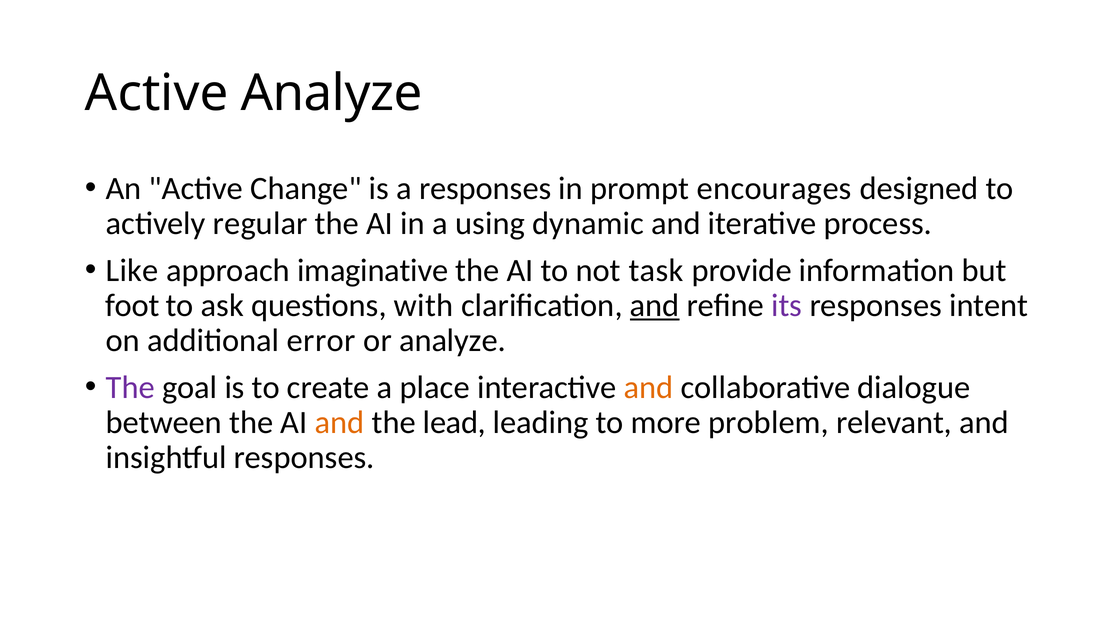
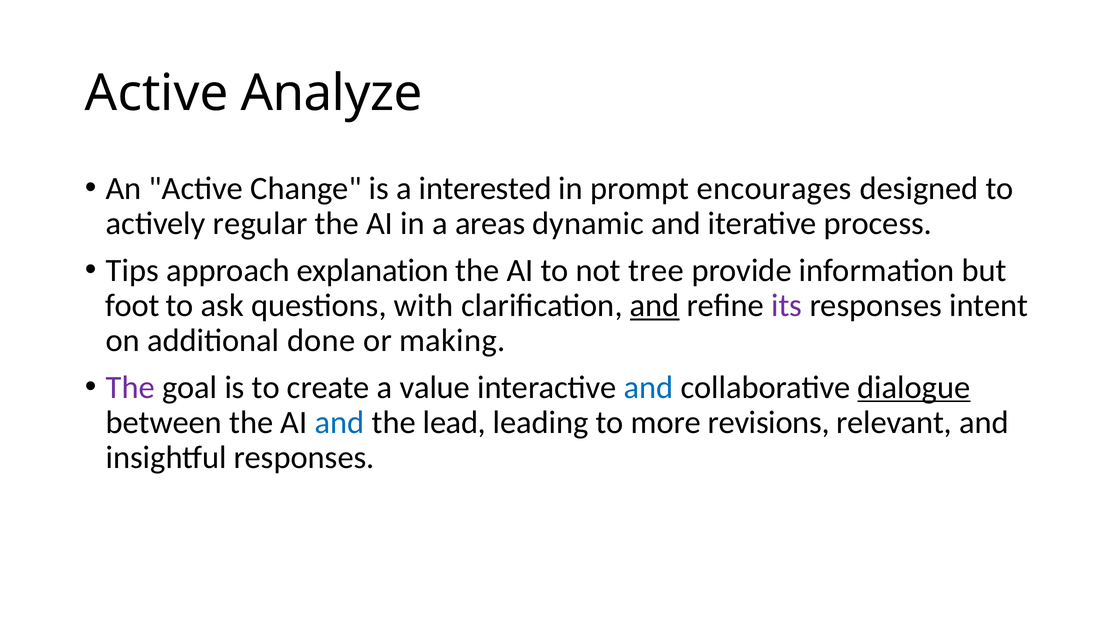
a responses: responses -> interested (485, 188)
using: using -> areas (490, 223)
Like: Like -> Tips (132, 270)
imaginative: imaginative -> explanation (373, 270)
task: task -> tree (656, 270)
error: error -> done (321, 340)
or analyze: analyze -> making (452, 340)
place: place -> value (435, 387)
and colour: orange -> blue (649, 387)
dialogue underline: none -> present (914, 387)
and colour: orange -> blue (340, 422)
problem: problem -> revisions (769, 422)
